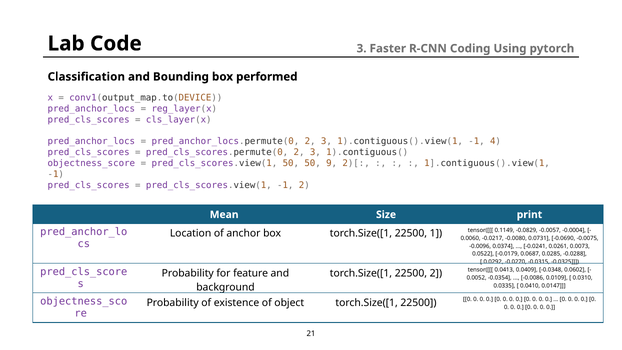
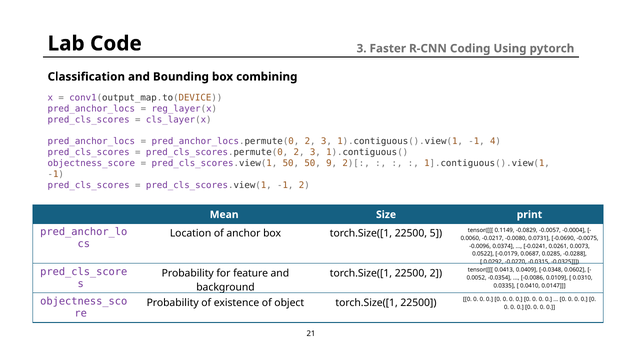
performed: performed -> combining (267, 77)
1: 1 -> 5 (436, 233)
